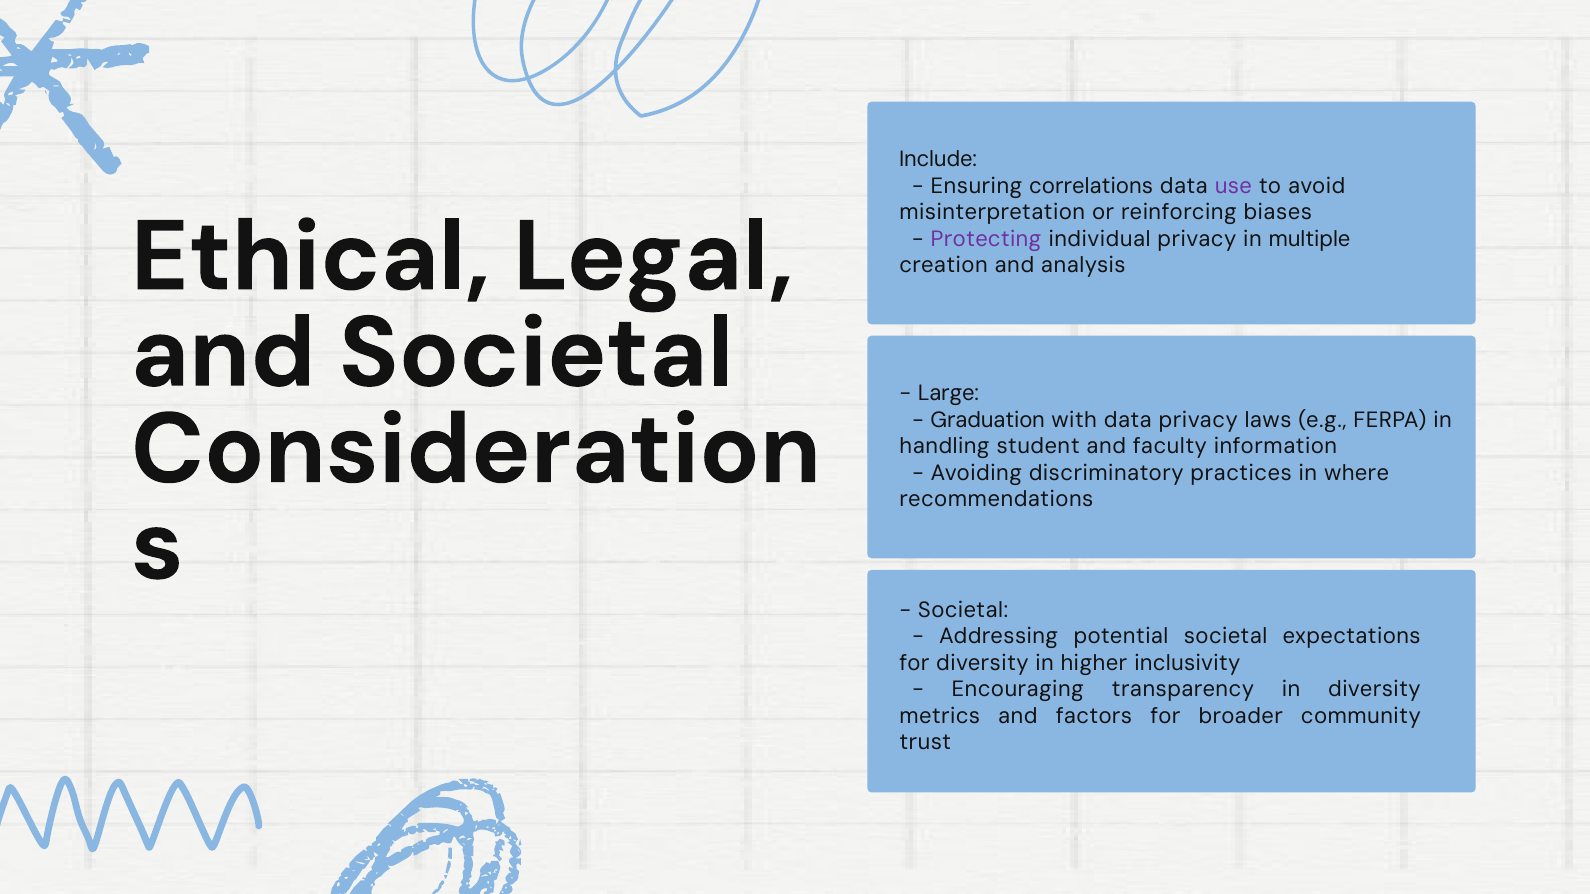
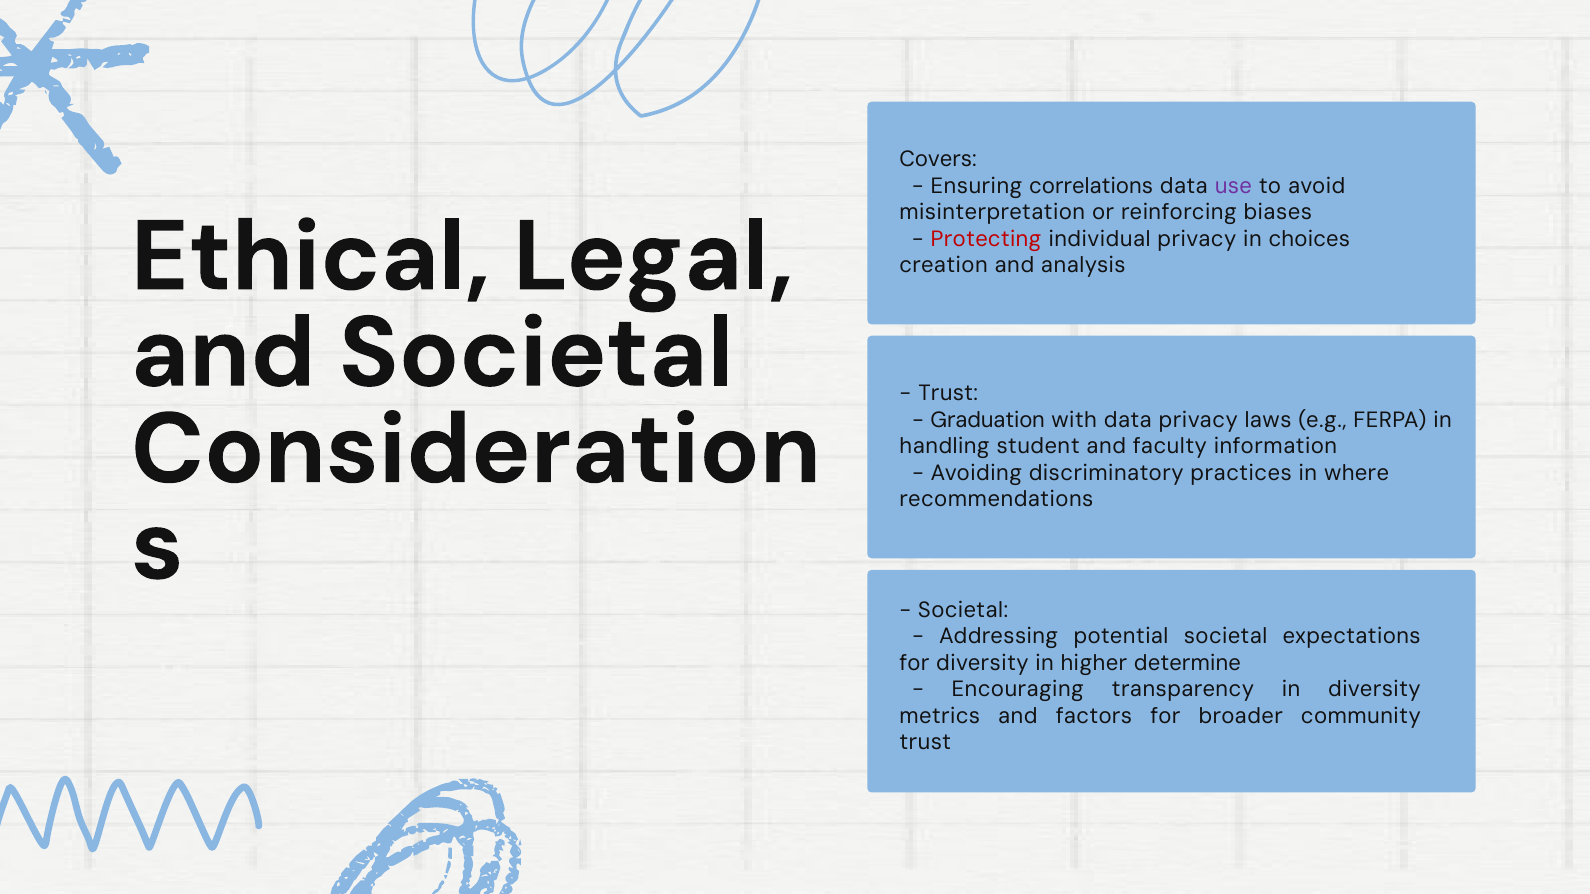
Include: Include -> Covers (938, 160)
Protecting colour: purple -> red (986, 239)
multiple: multiple -> choices (1309, 239)
Large: Large -> Trust (948, 394)
inclusivity: inclusivity -> determine (1187, 663)
